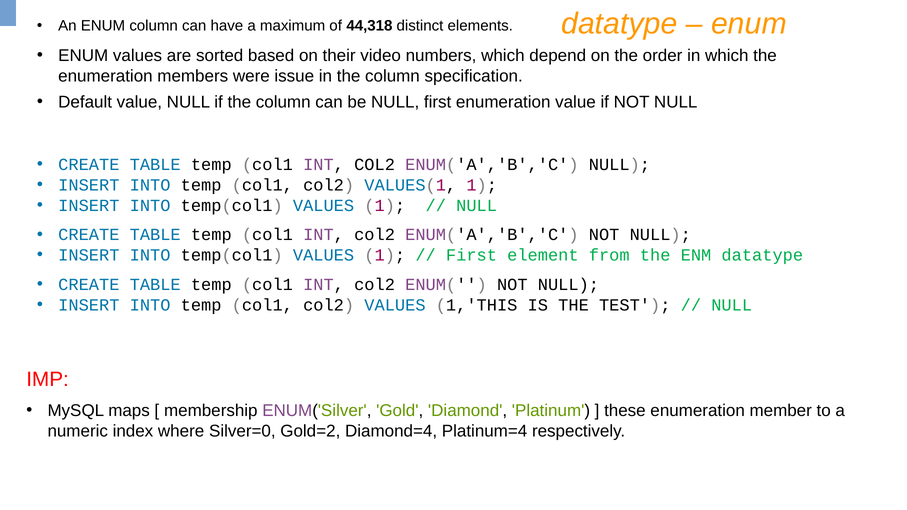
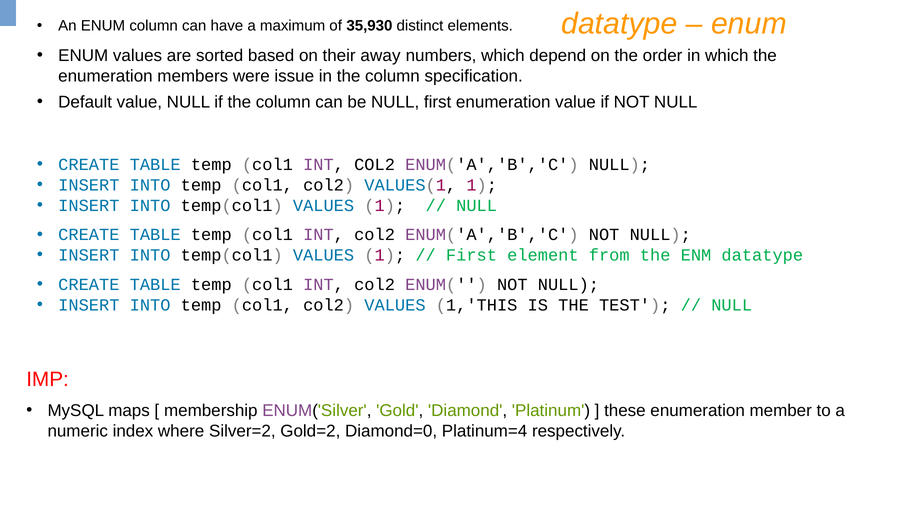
44,318: 44,318 -> 35,930 (369, 26)
video: video -> away (381, 56)
Silver=0: Silver=0 -> Silver=2 (242, 431)
Diamond=4: Diamond=4 -> Diamond=0 (391, 431)
